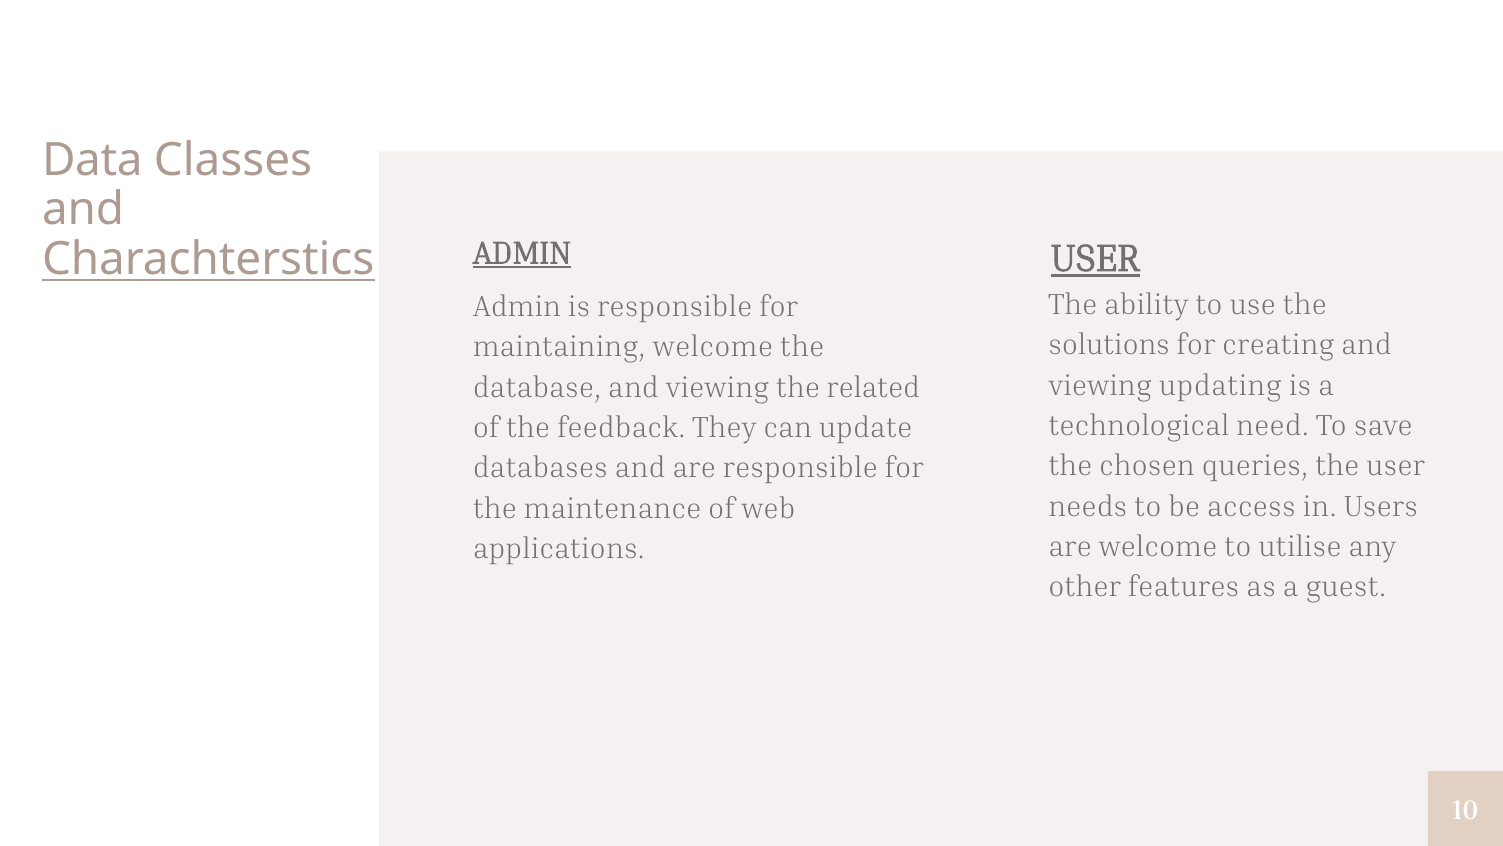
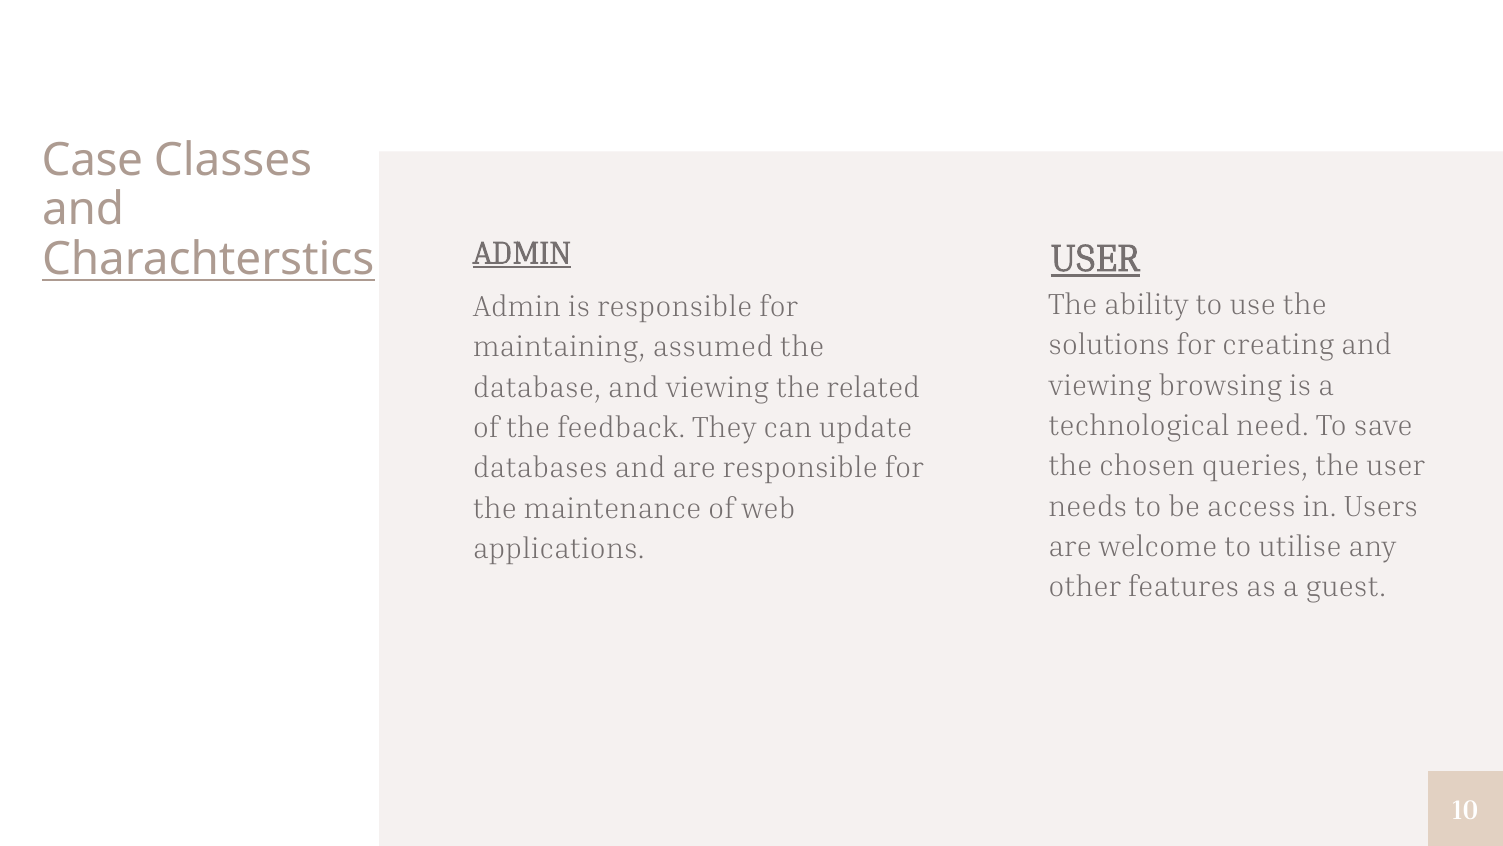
Data: Data -> Case (92, 160)
maintaining welcome: welcome -> assumed (713, 347)
updating: updating -> browsing (1220, 385)
